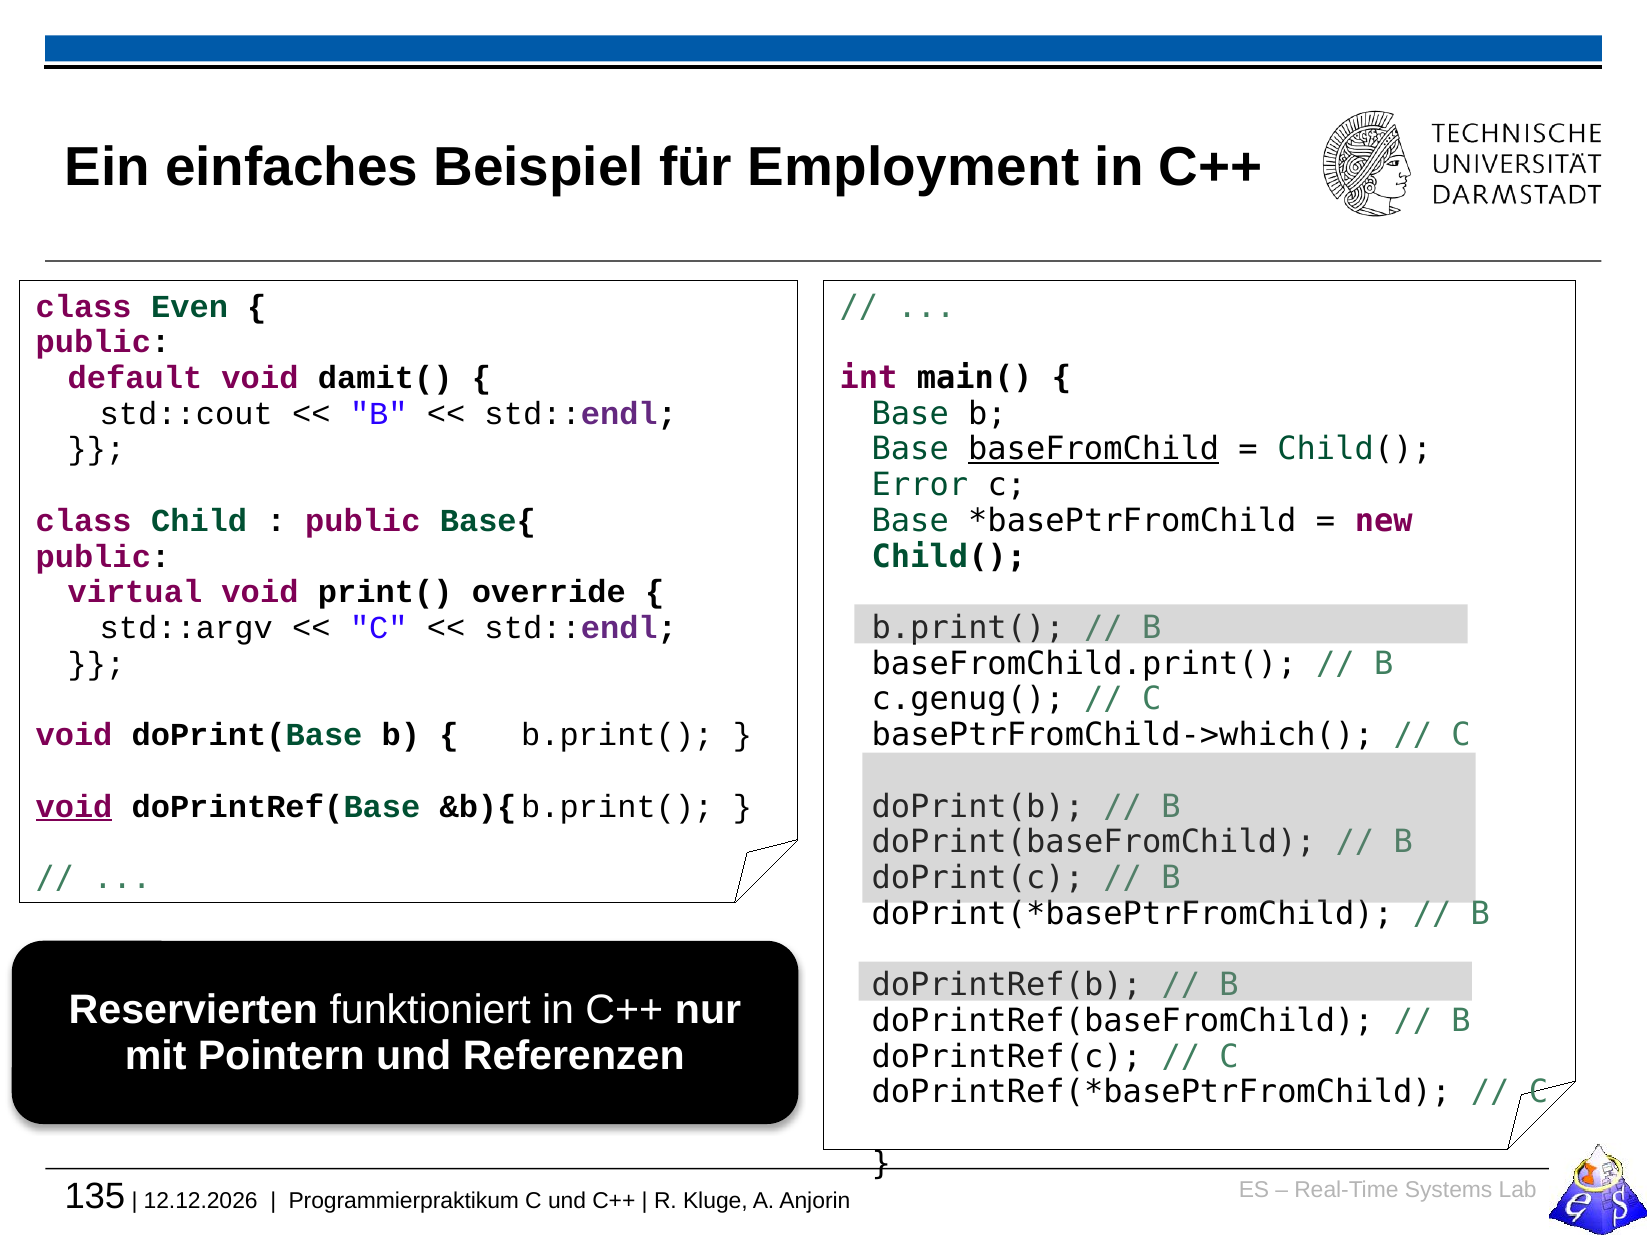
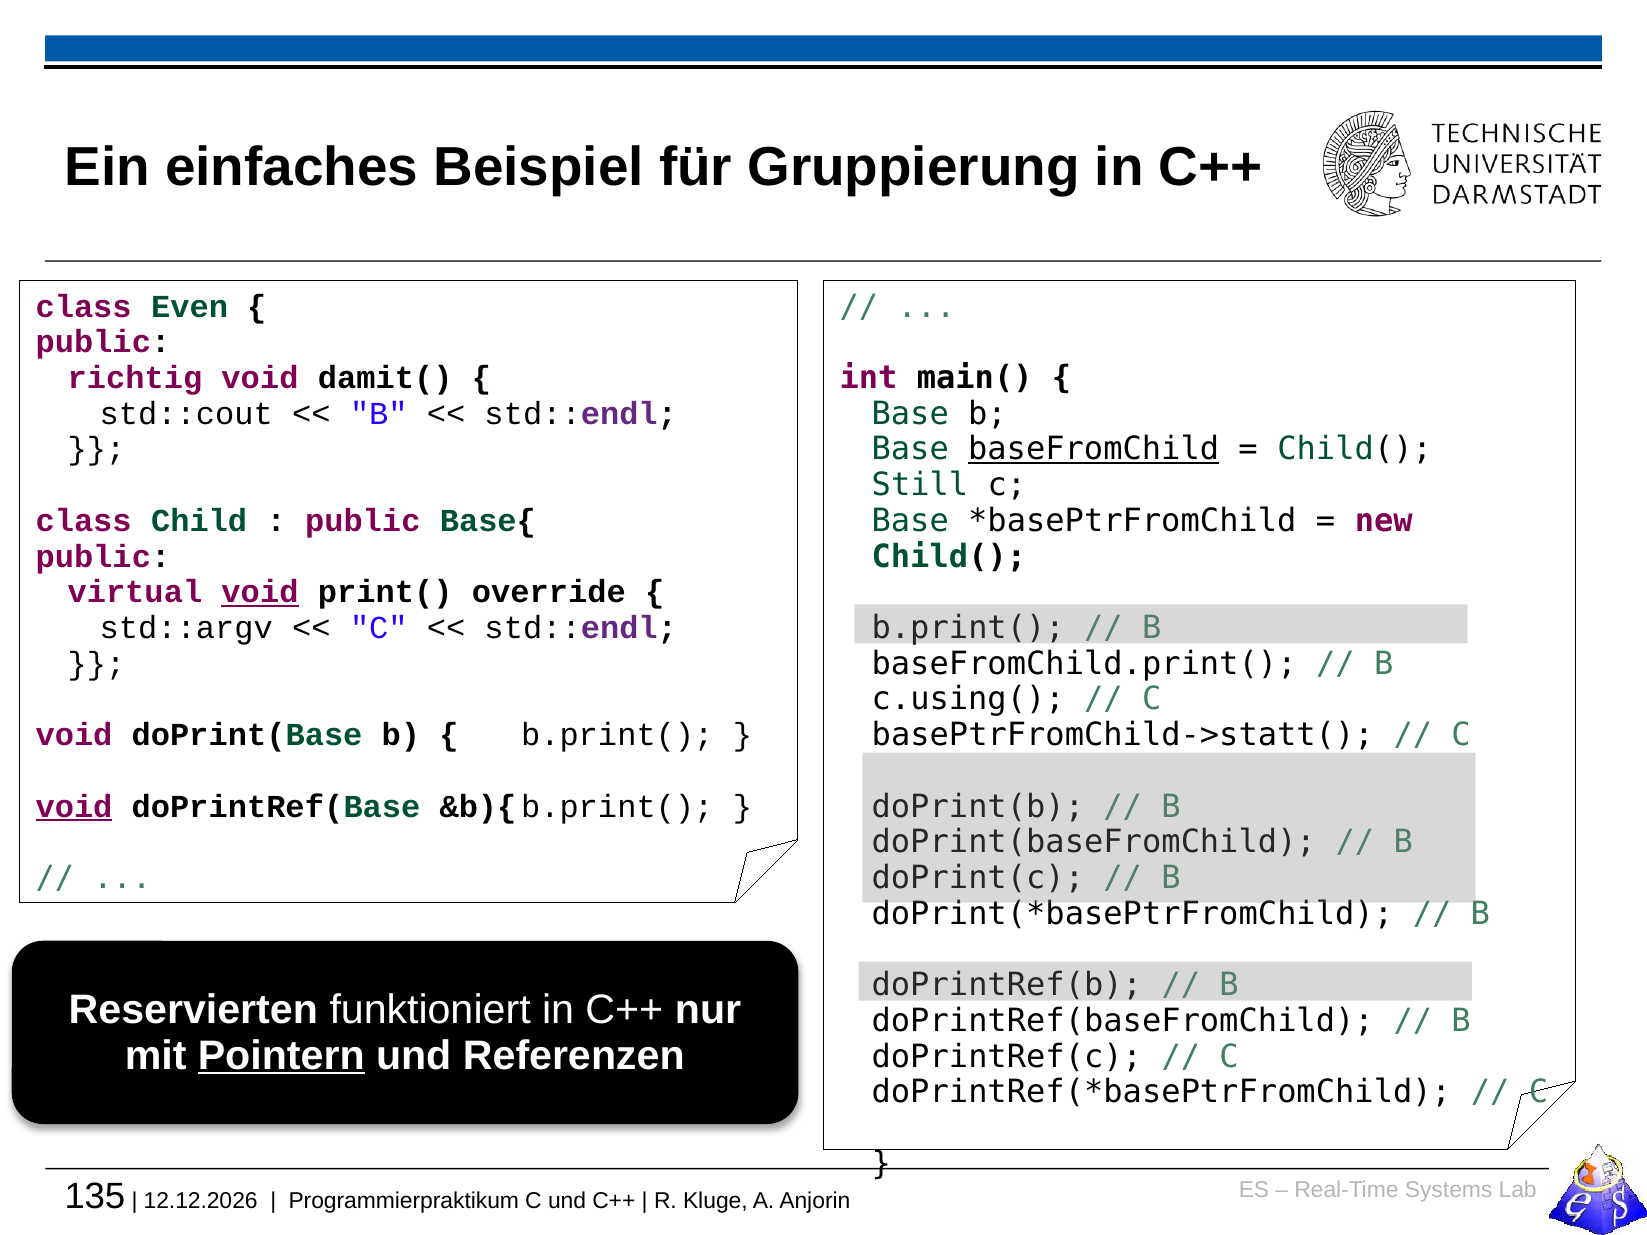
Employment: Employment -> Gruppierung (913, 167)
default: default -> richtig (135, 378)
Error: Error -> Still (920, 485)
void underline: none -> present (260, 592)
c.genug(: c.genug( -> c.using( (968, 700)
basePtrFromChild->which(: basePtrFromChild->which( -> basePtrFromChild->statt( (1123, 735)
Pointern underline: none -> present (281, 1056)
